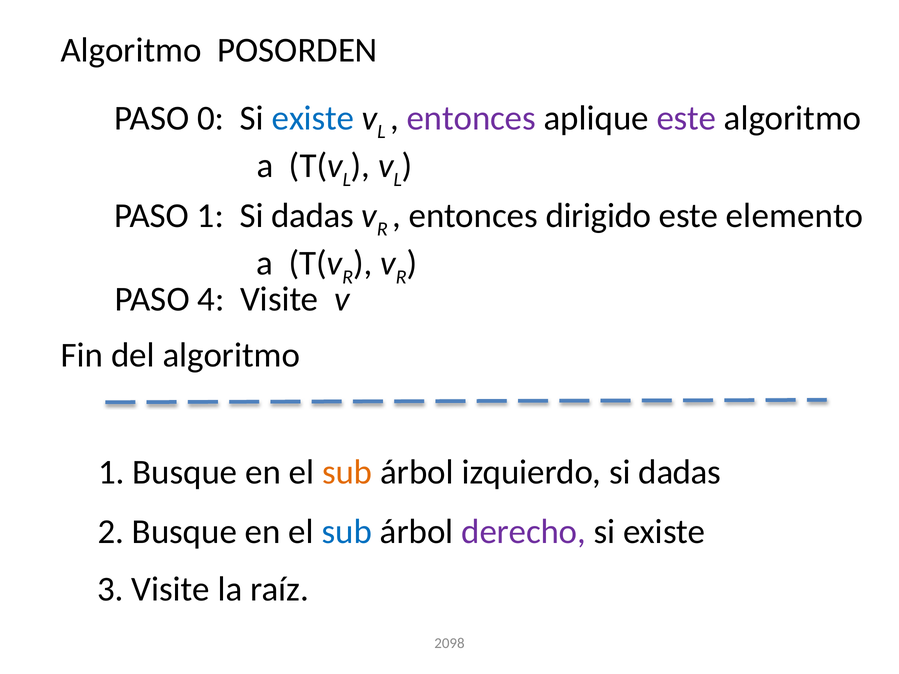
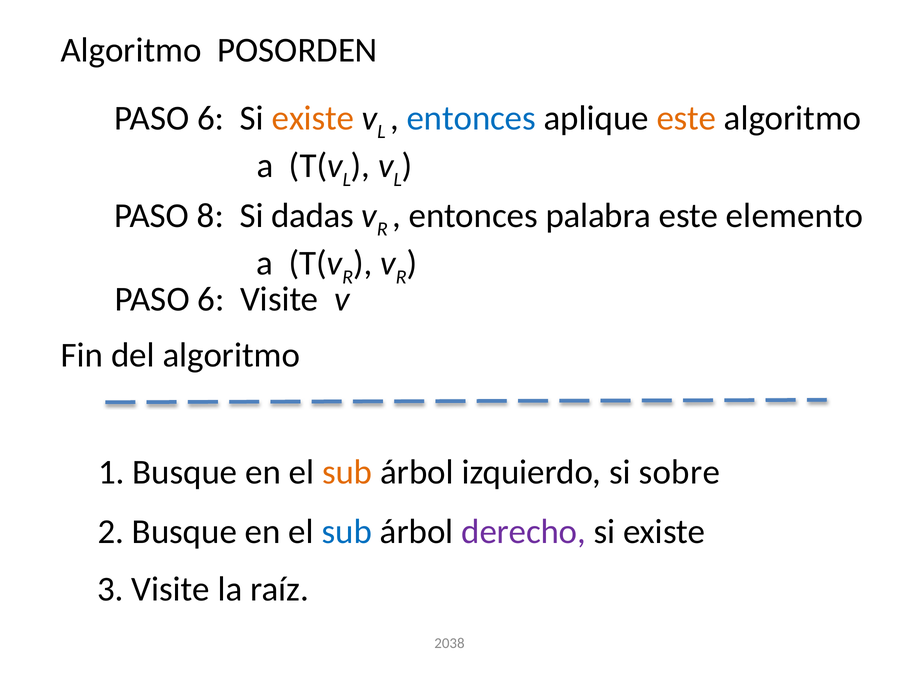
0: 0 -> 6 (211, 118)
existe colour: blue -> orange (313, 118)
entonces colour: purple -> blue (471, 118)
este colour: purple -> orange (686, 118)
PASO 1: 1 -> 8 (210, 216)
dirigido: dirigido -> palabra (598, 216)
4: 4 -> 6 (211, 299)
izquierdo si dadas: dadas -> sobre (679, 473)
2098: 2098 -> 2038 (449, 644)
